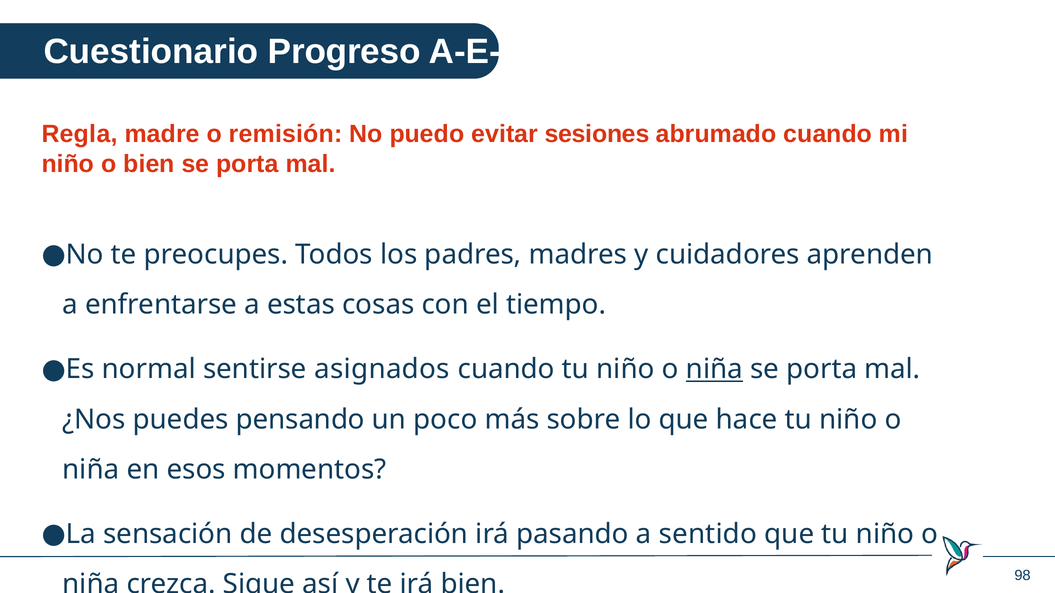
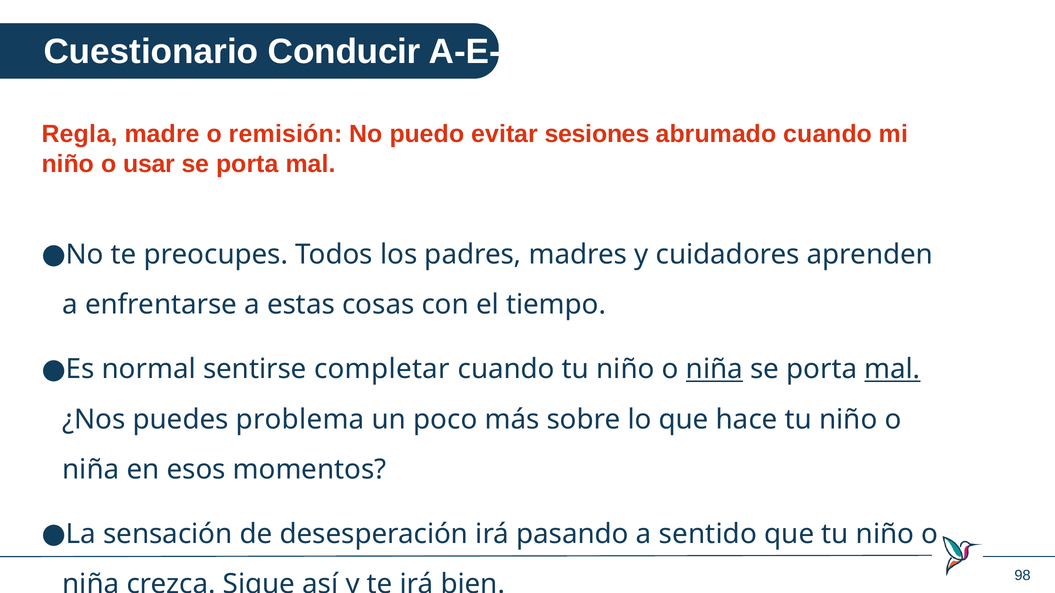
Progreso: Progreso -> Conducir (344, 52)
o bien: bien -> usar (149, 164)
asignados: asignados -> completar (382, 370)
mal underline: none -> present (892, 370)
pensando: pensando -> problema (300, 420)
